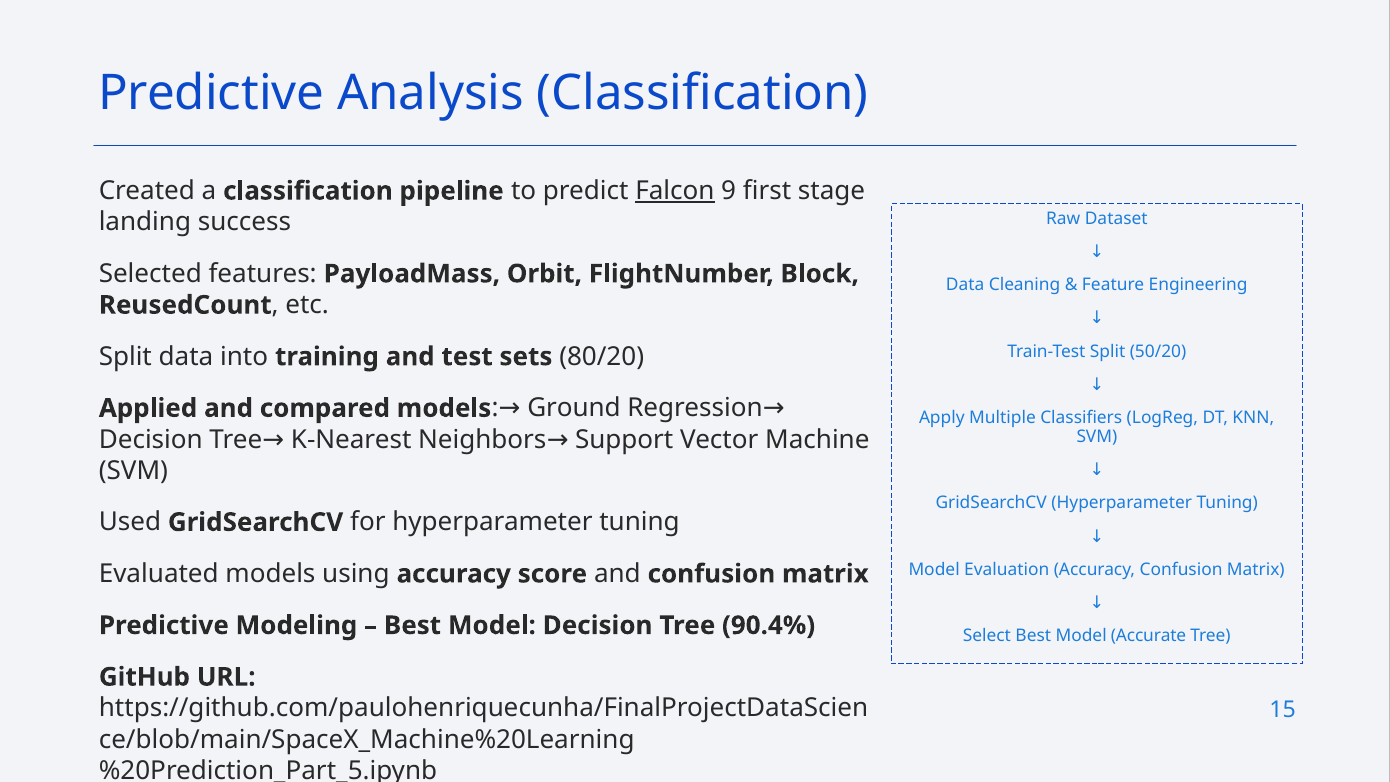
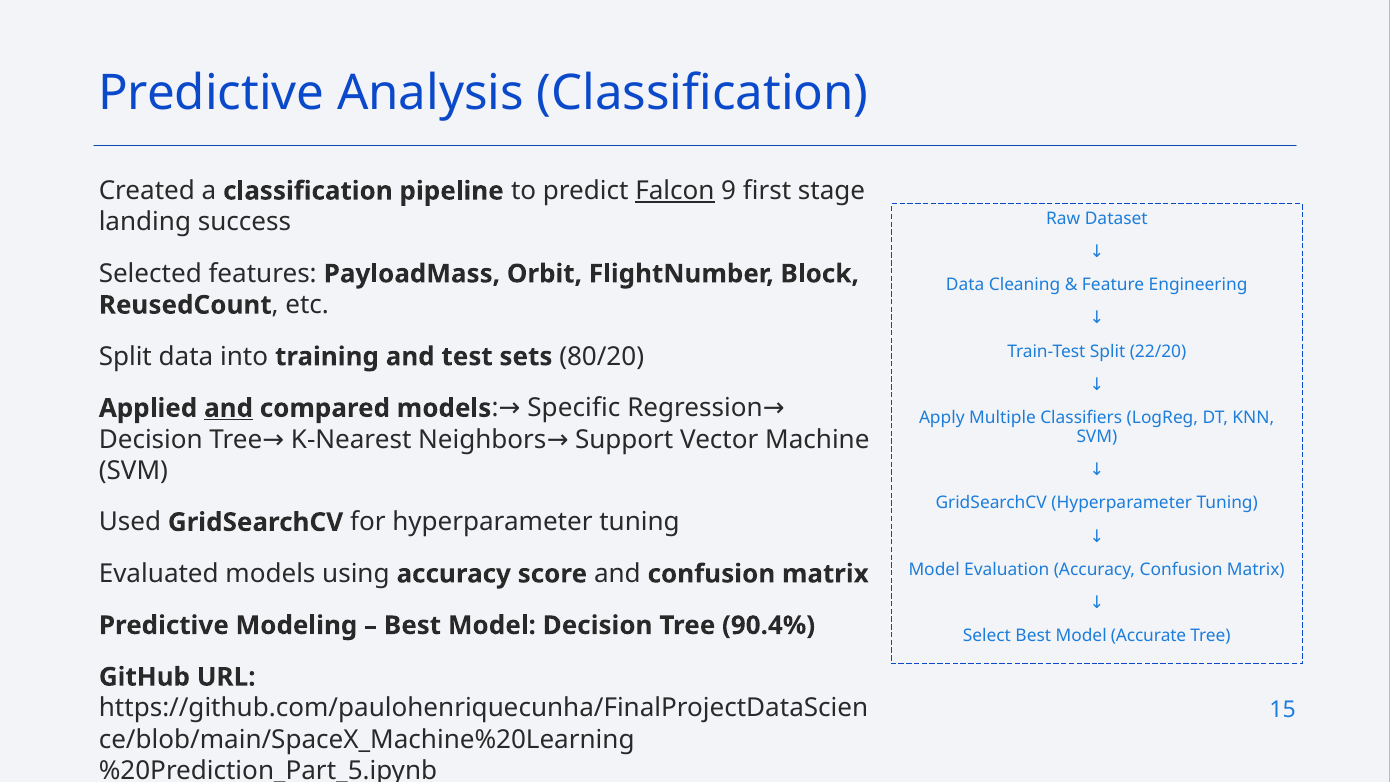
50/20: 50/20 -> 22/20 (1158, 351)
and underline: none -> present (229, 408)
Ground: Ground -> Specific (574, 408)
